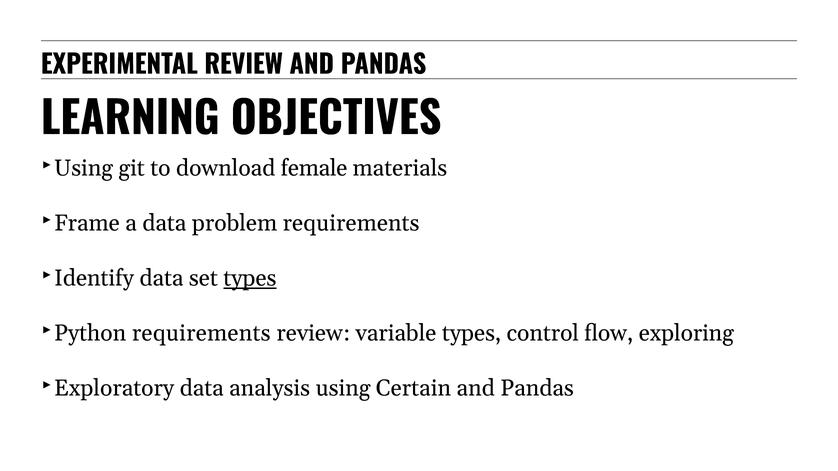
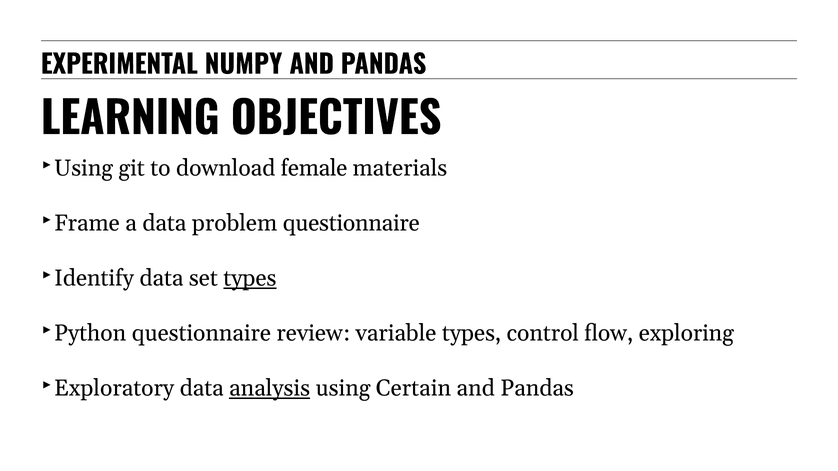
EXPERIMENTAL REVIEW: REVIEW -> NUMPY (243, 65)
problem requirements: requirements -> questionnaire (351, 223)
Python requirements: requirements -> questionnaire (201, 333)
analysis underline: none -> present (270, 388)
